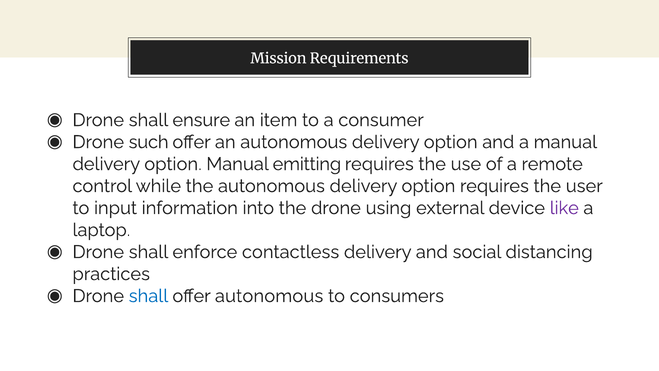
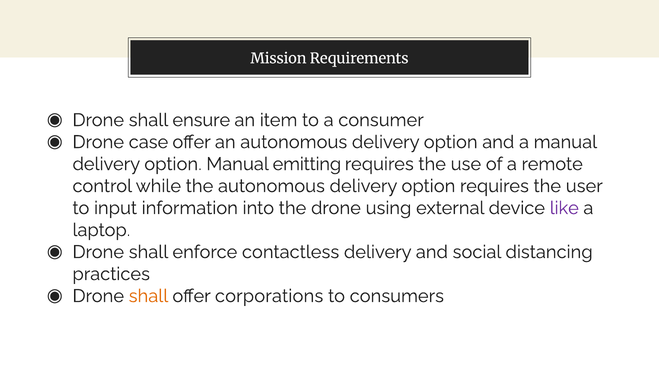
such: such -> case (148, 142)
shall colour: blue -> orange (148, 296)
offer autonomous: autonomous -> corporations (269, 296)
